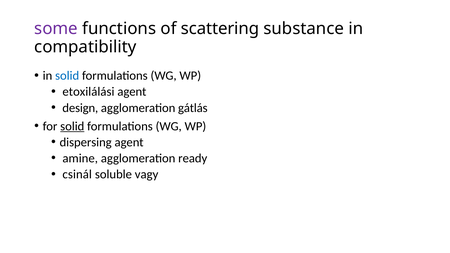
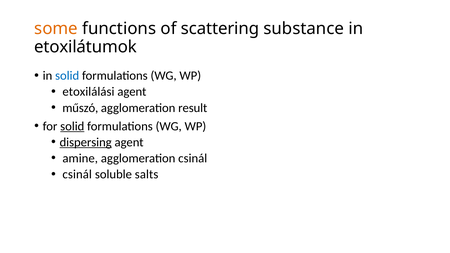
some colour: purple -> orange (56, 29)
compatibility: compatibility -> etoxilátumok (85, 47)
design: design -> műszó (80, 108)
gátlás: gátlás -> result (193, 108)
dispersing underline: none -> present (86, 142)
agglomeration ready: ready -> csinál (193, 158)
vagy: vagy -> salts (147, 174)
